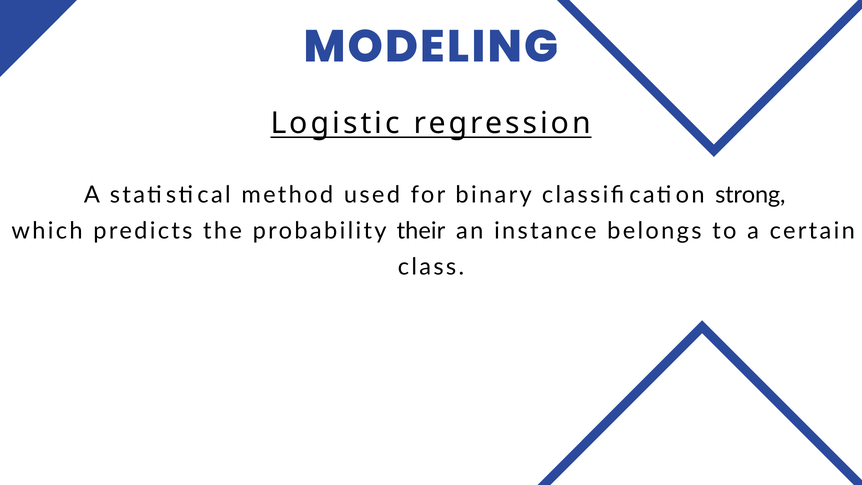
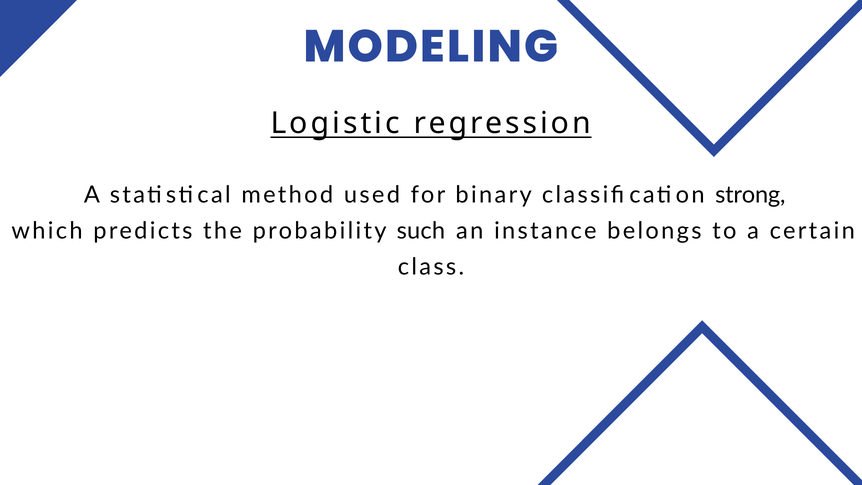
their: their -> such (421, 231)
